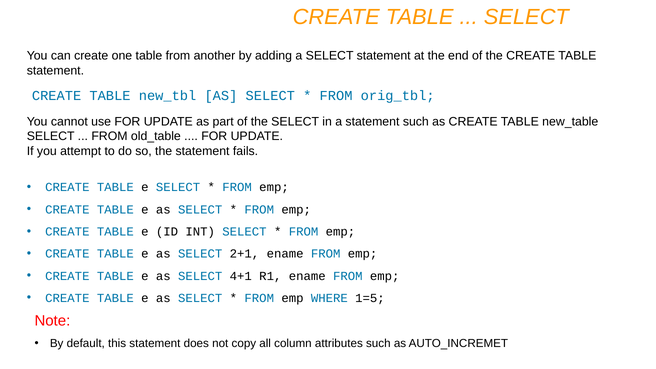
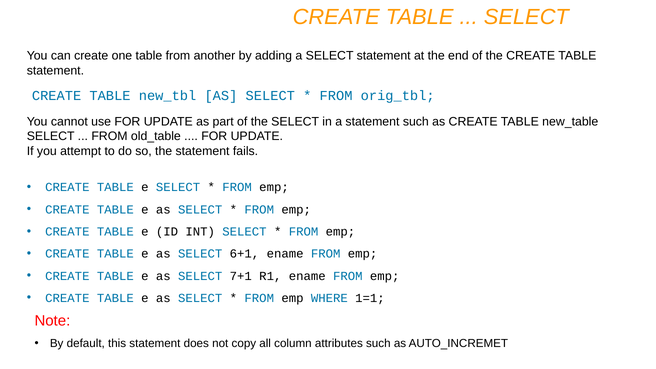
2+1: 2+1 -> 6+1 (244, 254)
4+1: 4+1 -> 7+1 (241, 276)
1=5: 1=5 -> 1=1 (370, 298)
